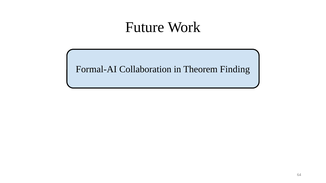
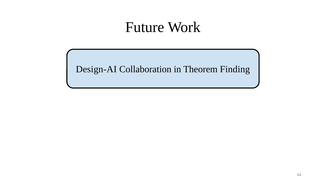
Formal-AI: Formal-AI -> Design-AI (96, 69)
